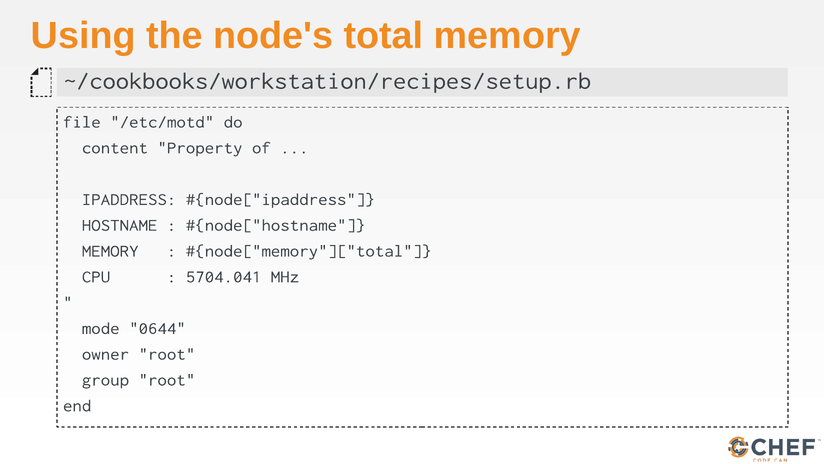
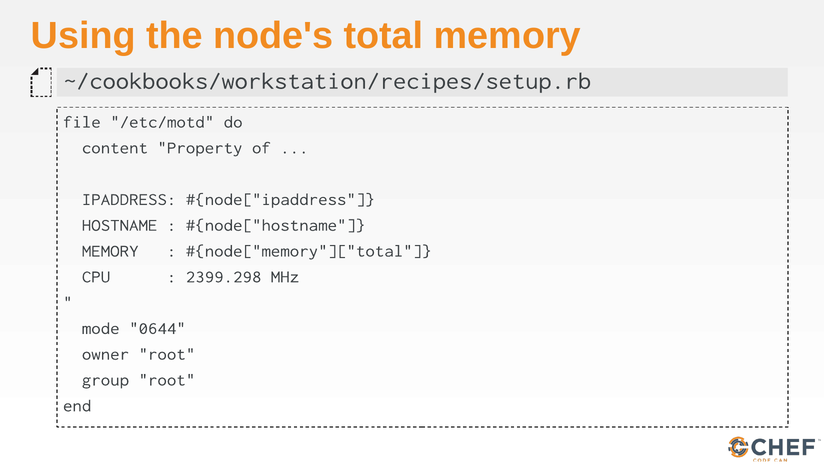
5704.041: 5704.041 -> 2399.298 (224, 276)
